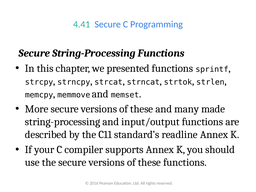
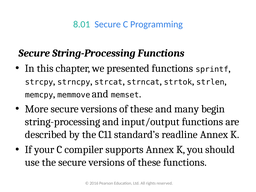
4.41: 4.41 -> 8.01 (82, 24)
made: made -> begin (213, 109)
